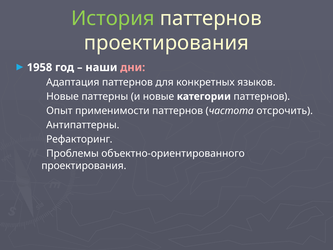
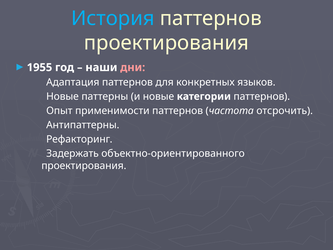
История colour: light green -> light blue (113, 18)
1958: 1958 -> 1955 (40, 67)
Проблемы: Проблемы -> Задержать (72, 153)
